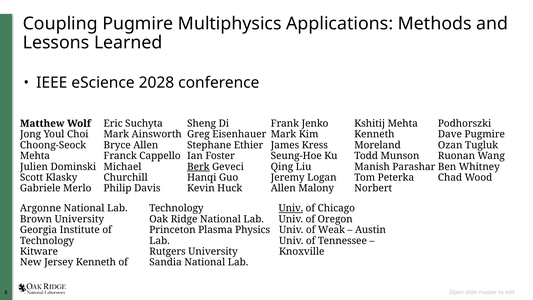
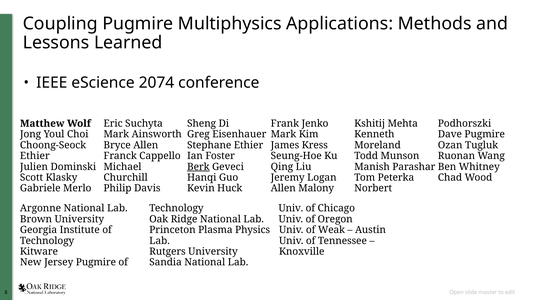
2028: 2028 -> 2074 (156, 83)
Mehta: Mehta -> Ethier (35, 156)
Univ underline: present -> none (291, 208)
Jersey Kenneth: Kenneth -> Pugmire (96, 262)
